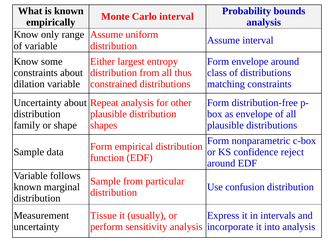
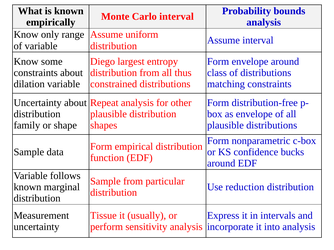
Either: Either -> Diego (103, 62)
reject: reject -> bucks (292, 152)
confusion: confusion -> reduction (245, 187)
